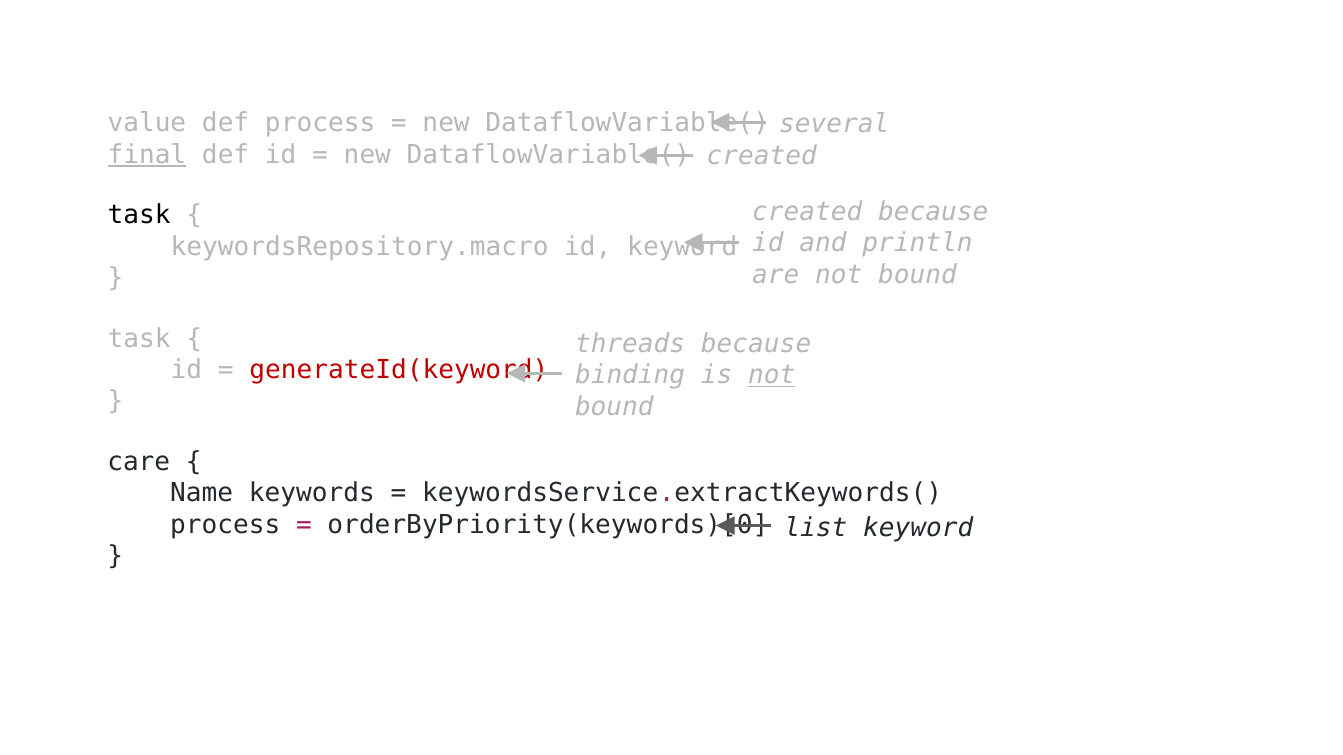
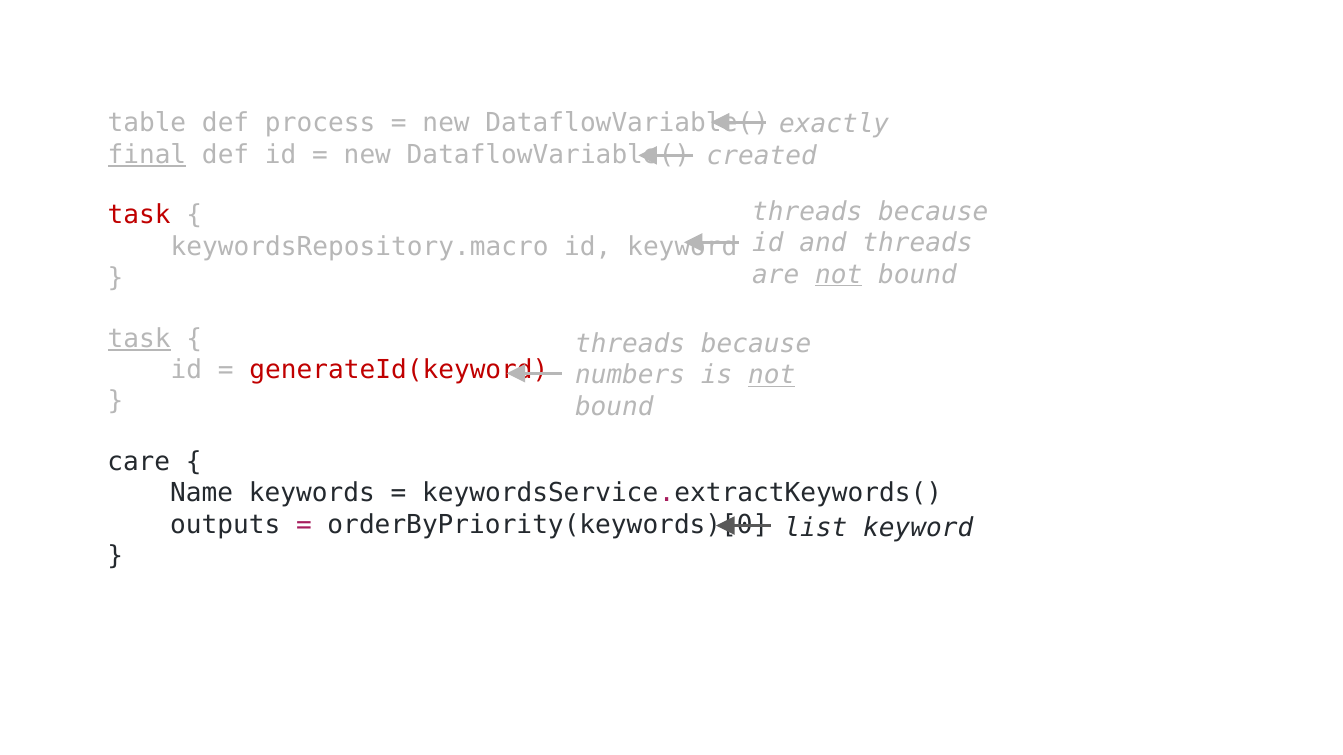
value: value -> table (147, 123)
several: several -> exactly (834, 124)
created: created -> threads (807, 212)
task colour: black -> red (139, 215)
and println: println -> threads (918, 243)
not underline: none -> present (839, 275)
task underline: none -> present (139, 339)
binding: binding -> numbers (630, 375)
process: process -> outputs (225, 525)
